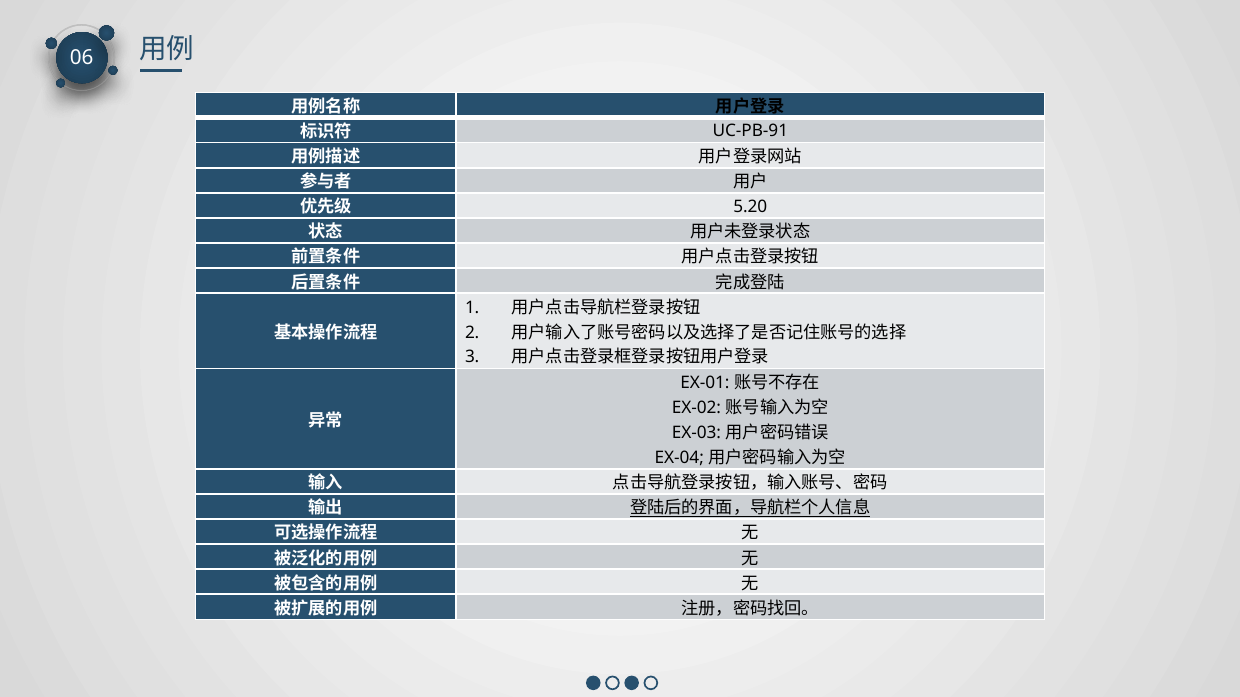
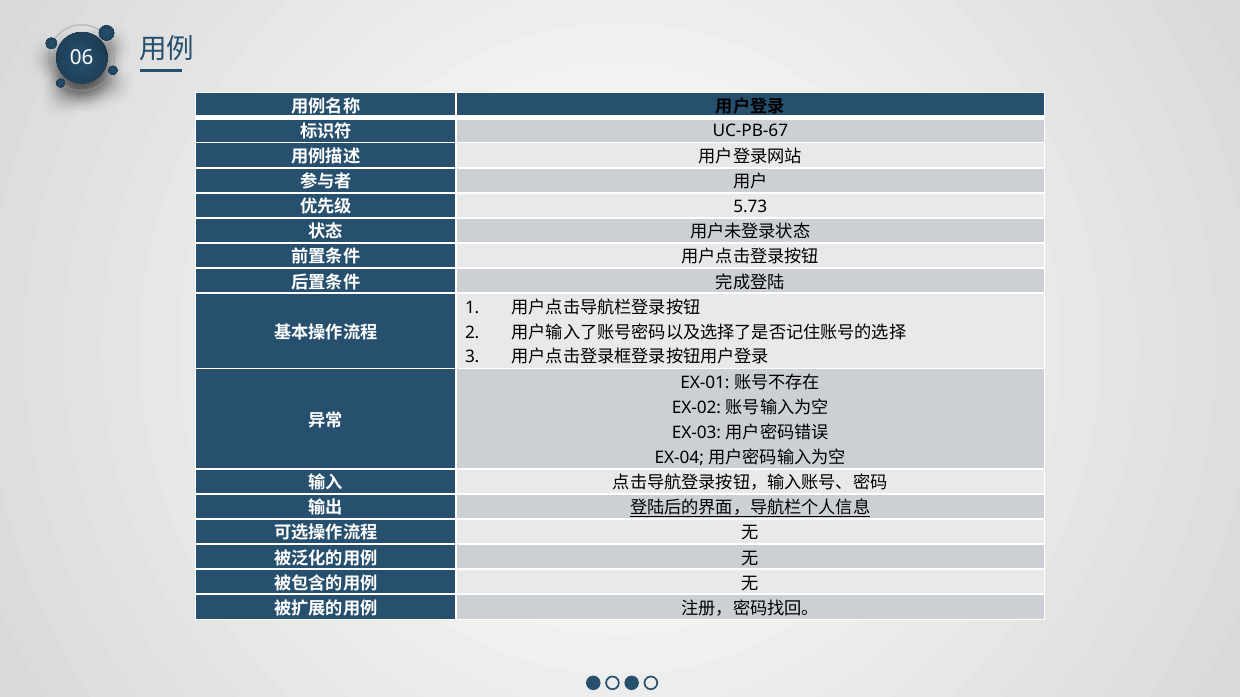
UC-PB-91: UC-PB-91 -> UC-PB-67 (750, 131)
5.20: 5.20 -> 5.73 (750, 207)
